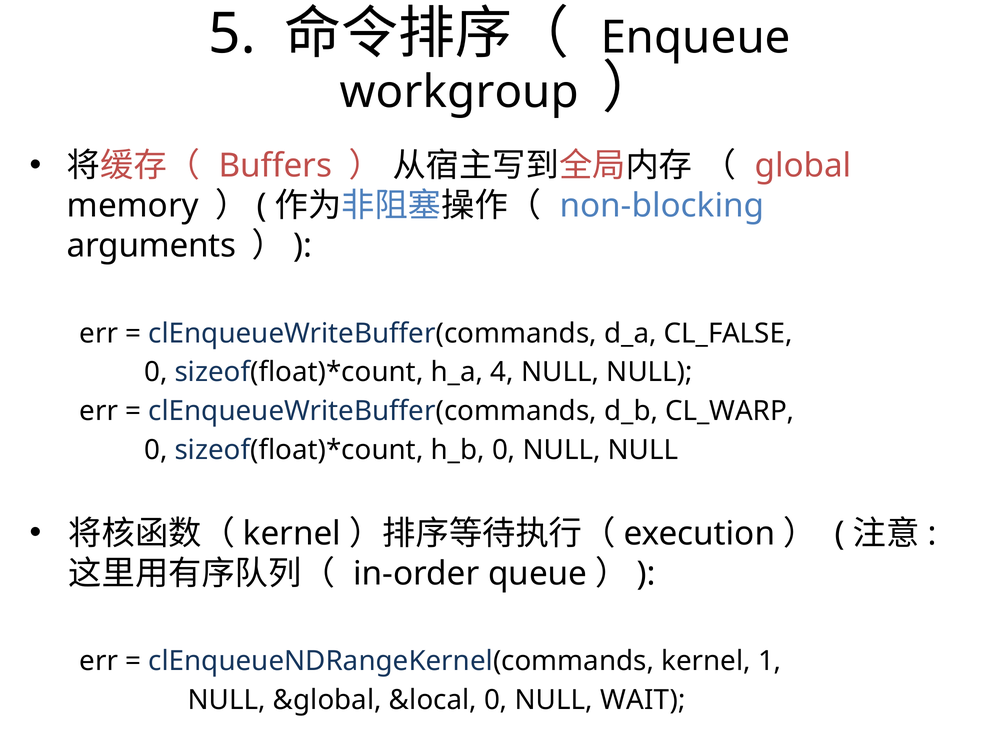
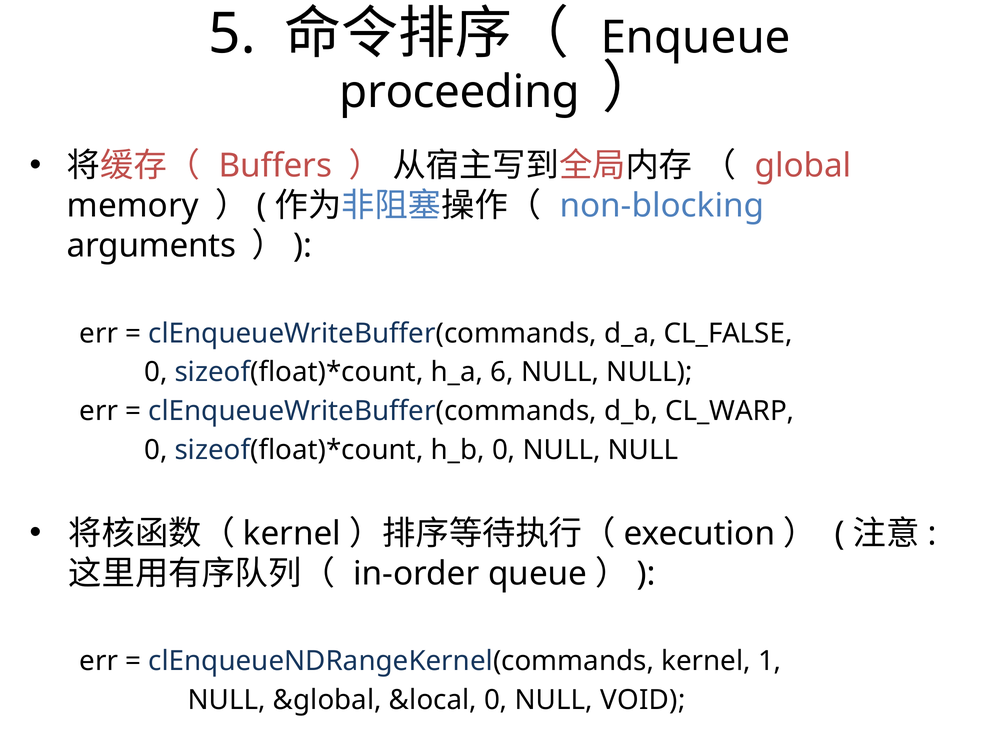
workgroup: workgroup -> proceeding (460, 92)
4: 4 -> 6 (502, 372)
WAIT: WAIT -> VOID (643, 699)
